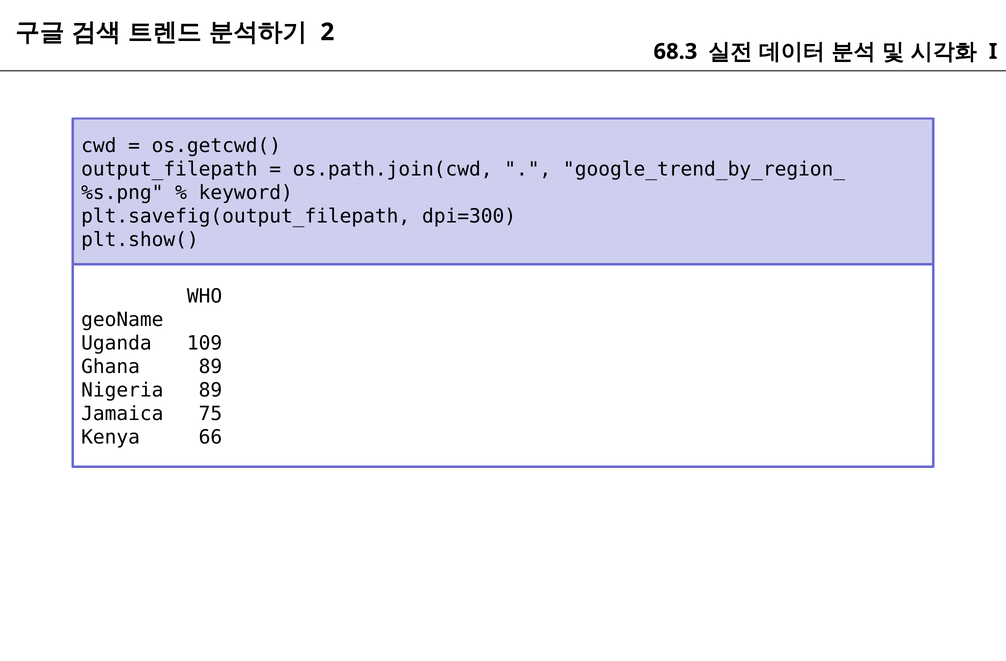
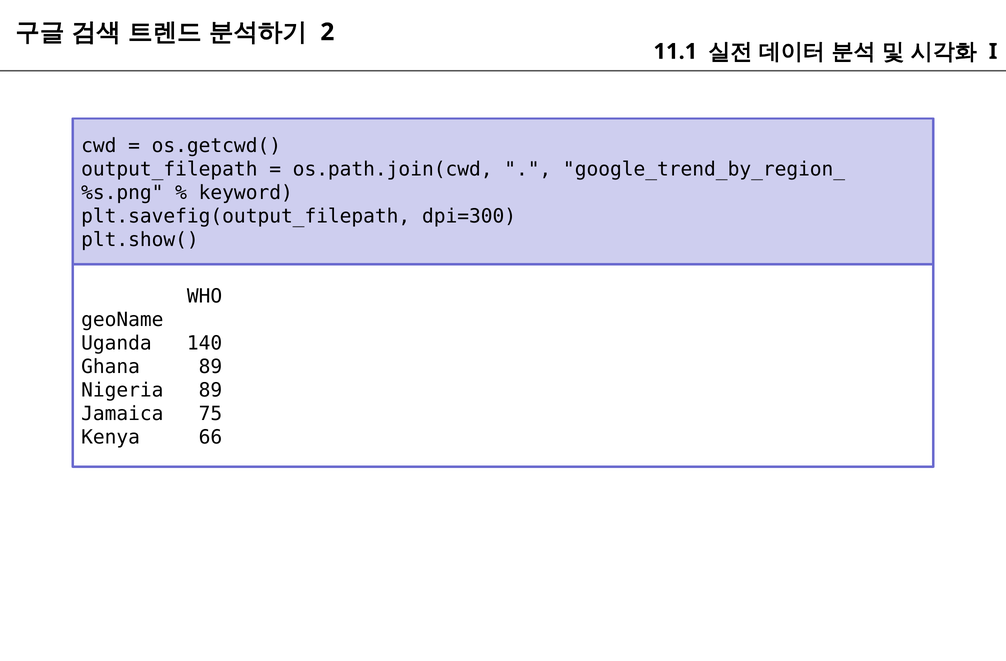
68.3: 68.3 -> 11.1 (675, 52)
109: 109 -> 140 (205, 343)
